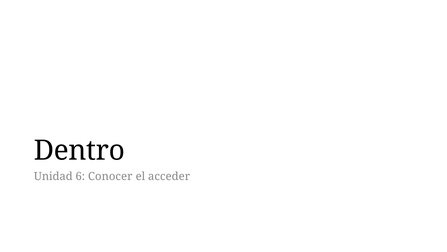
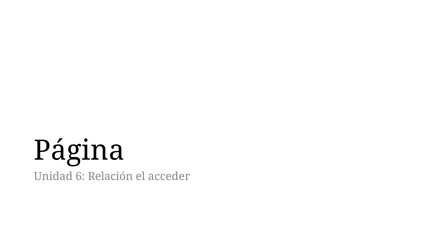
Dentro: Dentro -> Página (79, 150)
Conocer: Conocer -> Relación (110, 176)
